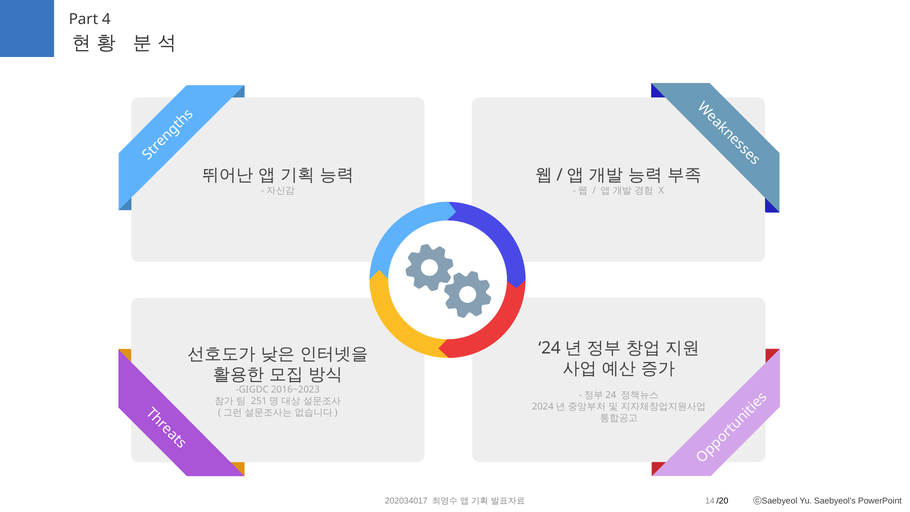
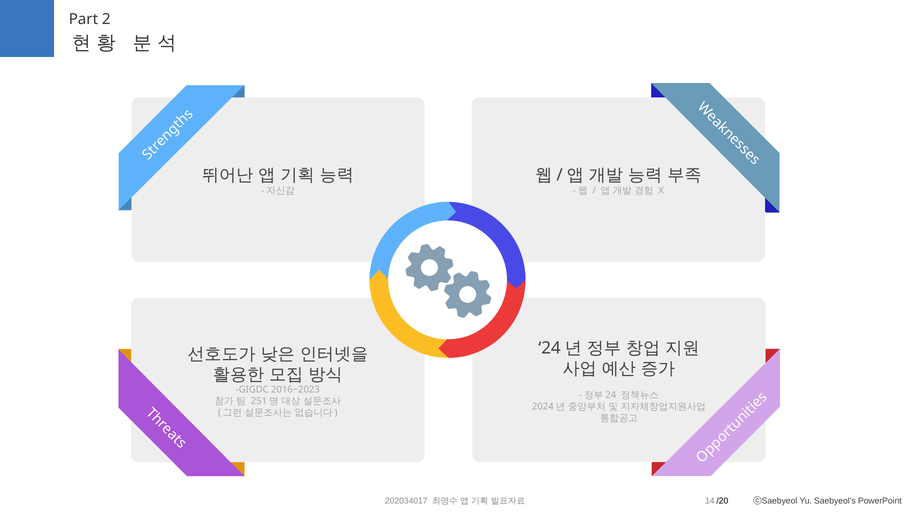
4: 4 -> 2 (106, 19)
